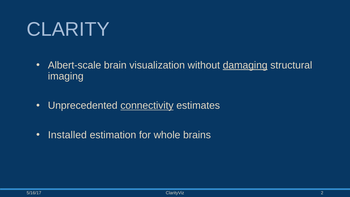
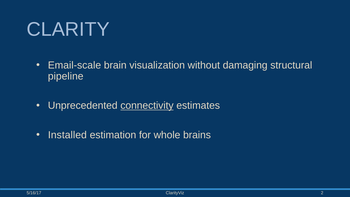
Albert-scale: Albert-scale -> Email-scale (74, 65)
damaging underline: present -> none (245, 65)
imaging: imaging -> pipeline (66, 76)
